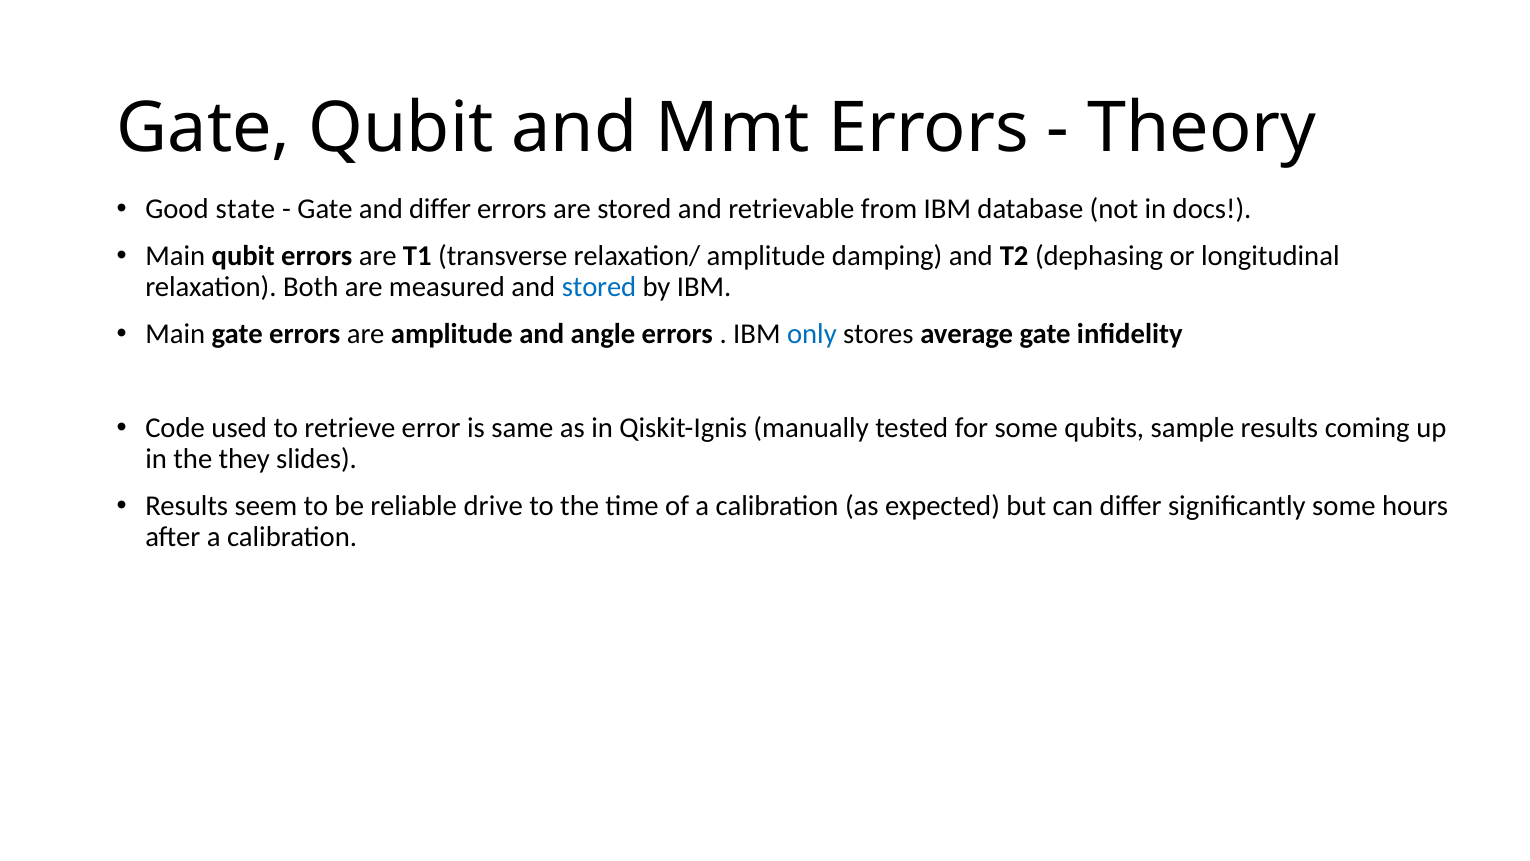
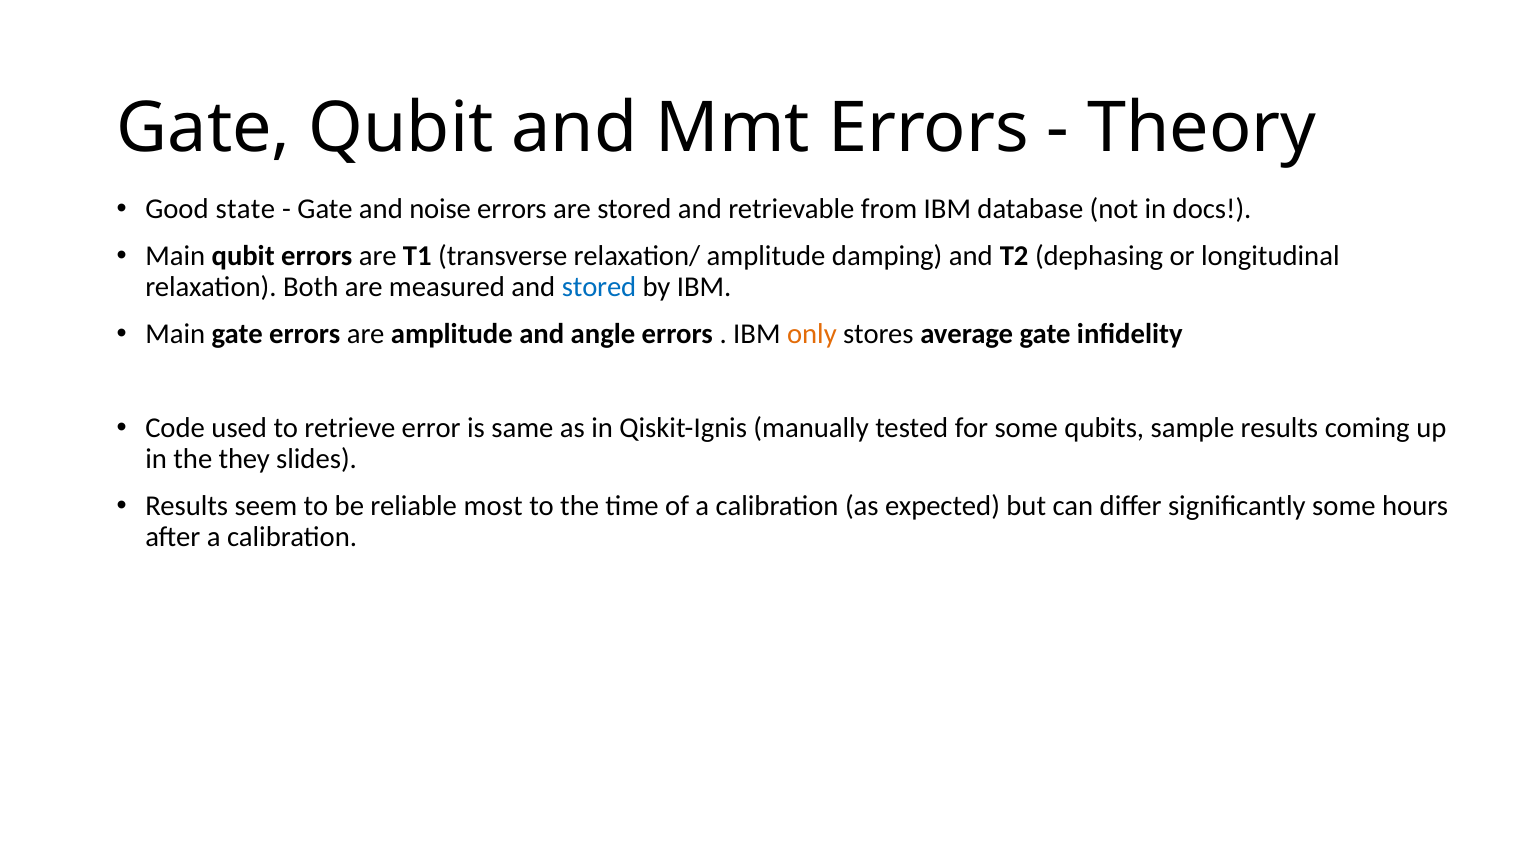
and differ: differ -> noise (440, 209)
only colour: blue -> orange (812, 334)
drive: drive -> most (493, 506)
